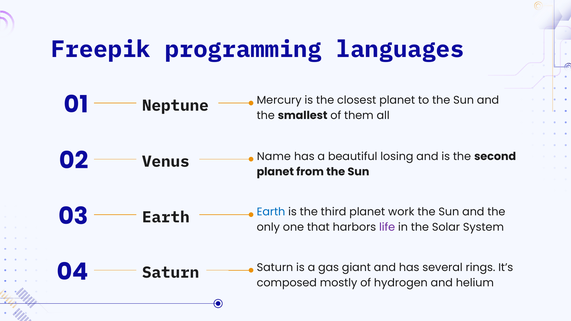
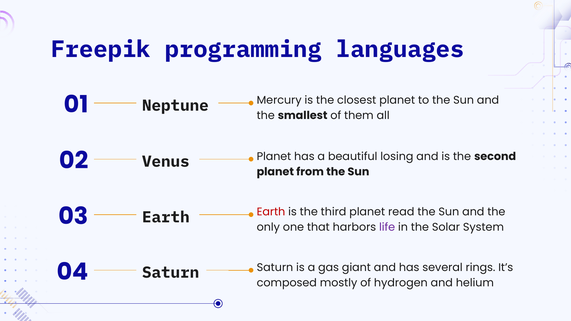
Name: Name -> Planet (274, 157)
Earth colour: blue -> red (271, 212)
work: work -> read (401, 212)
